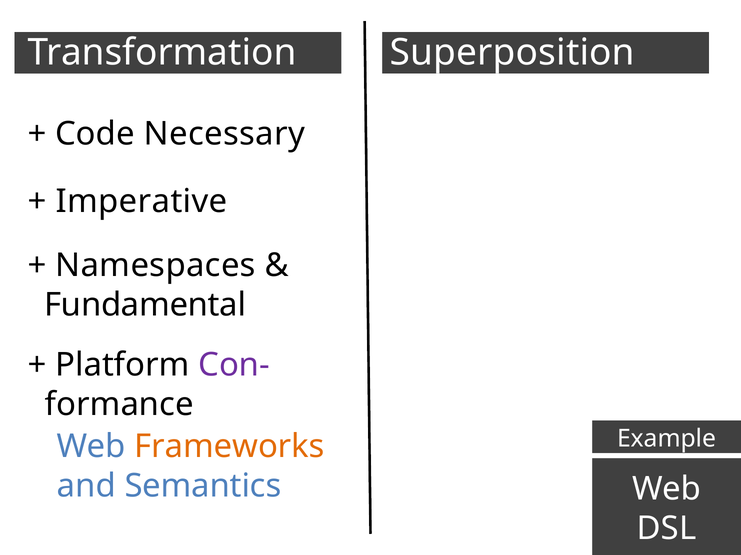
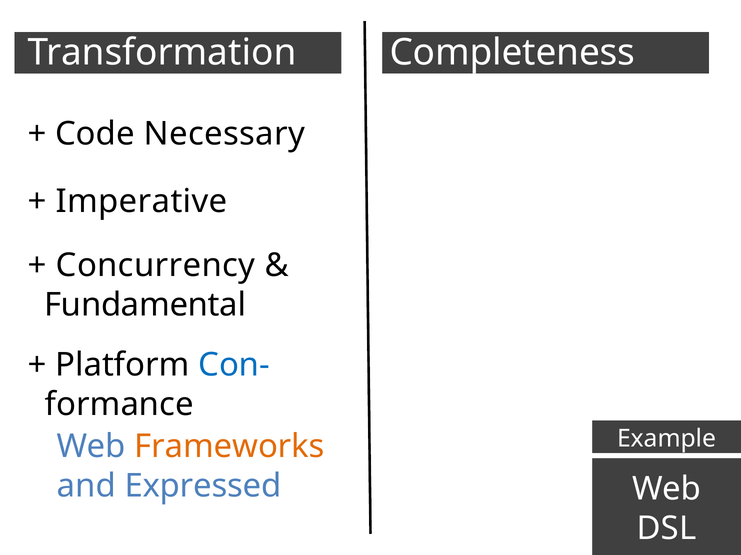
Superposition: Superposition -> Completeness (512, 53)
Namespaces: Namespaces -> Concurrency (156, 266)
Con- colour: purple -> blue (234, 365)
Semantics: Semantics -> Expressed (203, 487)
